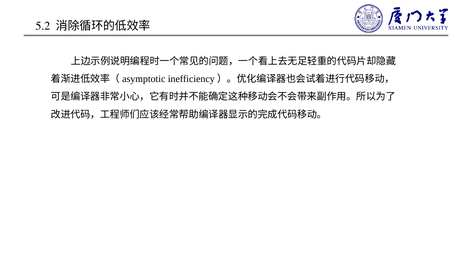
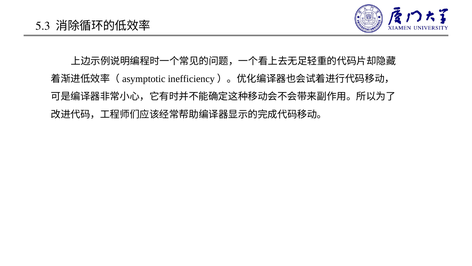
5.2: 5.2 -> 5.3 (43, 26)
